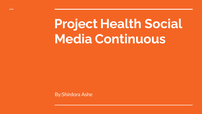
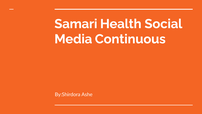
Project: Project -> Samari (76, 24)
